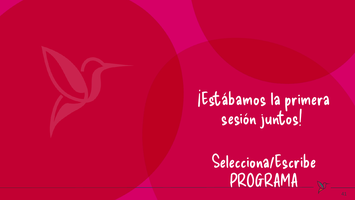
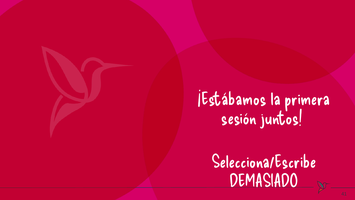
PROGRAMA: PROGRAMA -> DEMASIADO (264, 181)
